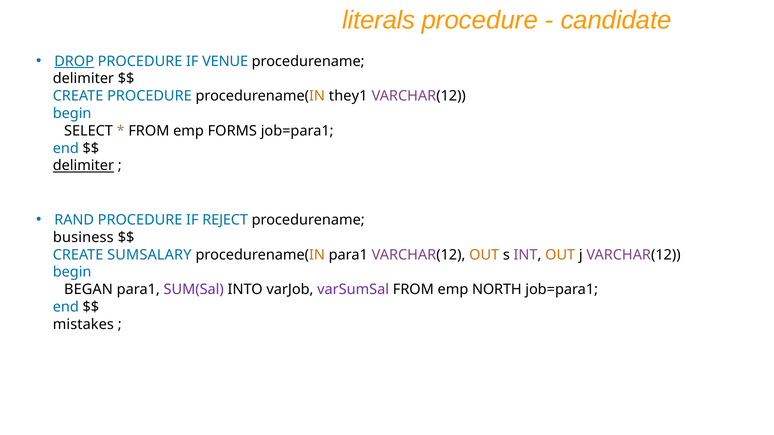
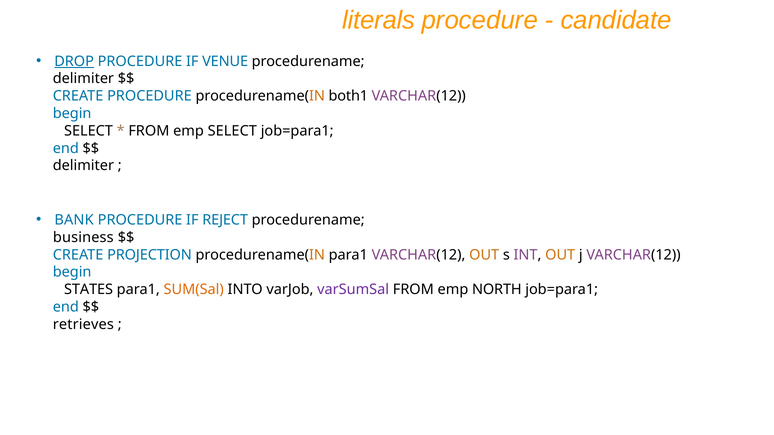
they1: they1 -> both1 (348, 96)
emp FORMS: FORMS -> SELECT (232, 131)
delimiter underline: present -> none (83, 166)
RAND: RAND -> BANK (74, 220)
SUMSALARY: SUMSALARY -> PROJECTION (150, 255)
BEGAN: BEGAN -> STATES (89, 290)
SUM(Sal colour: purple -> orange (194, 290)
mistakes: mistakes -> retrieves (83, 325)
